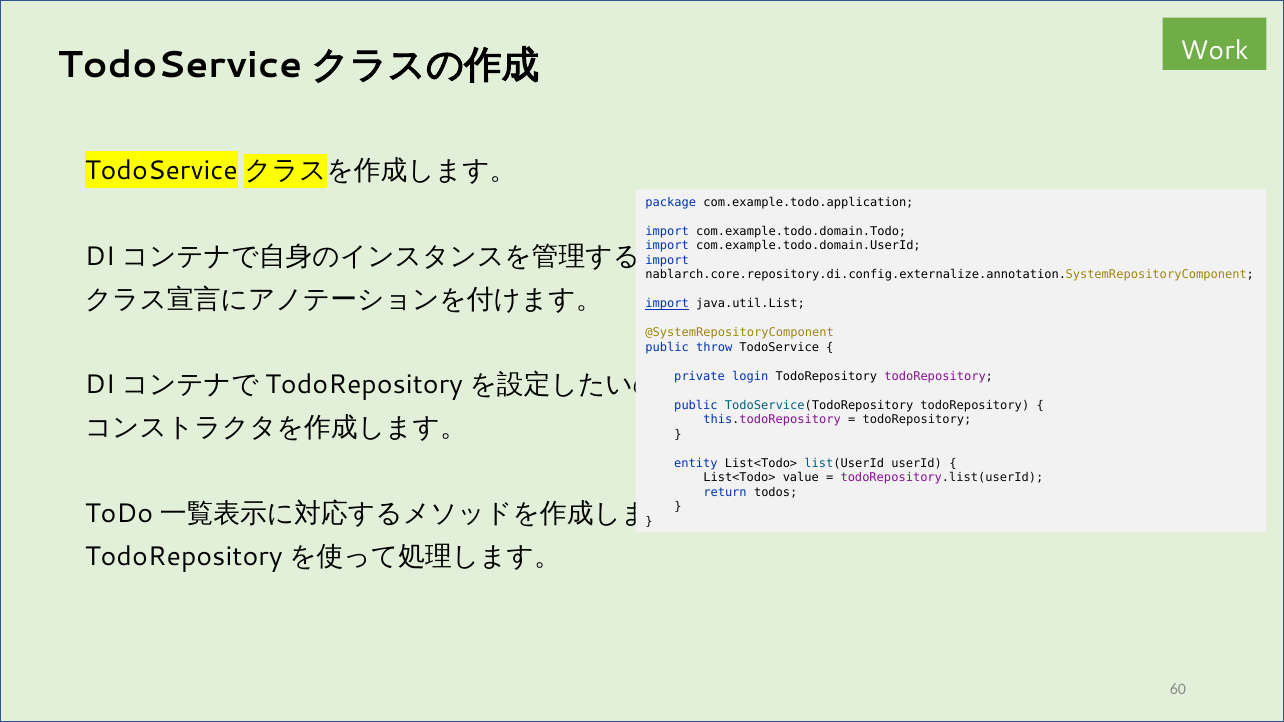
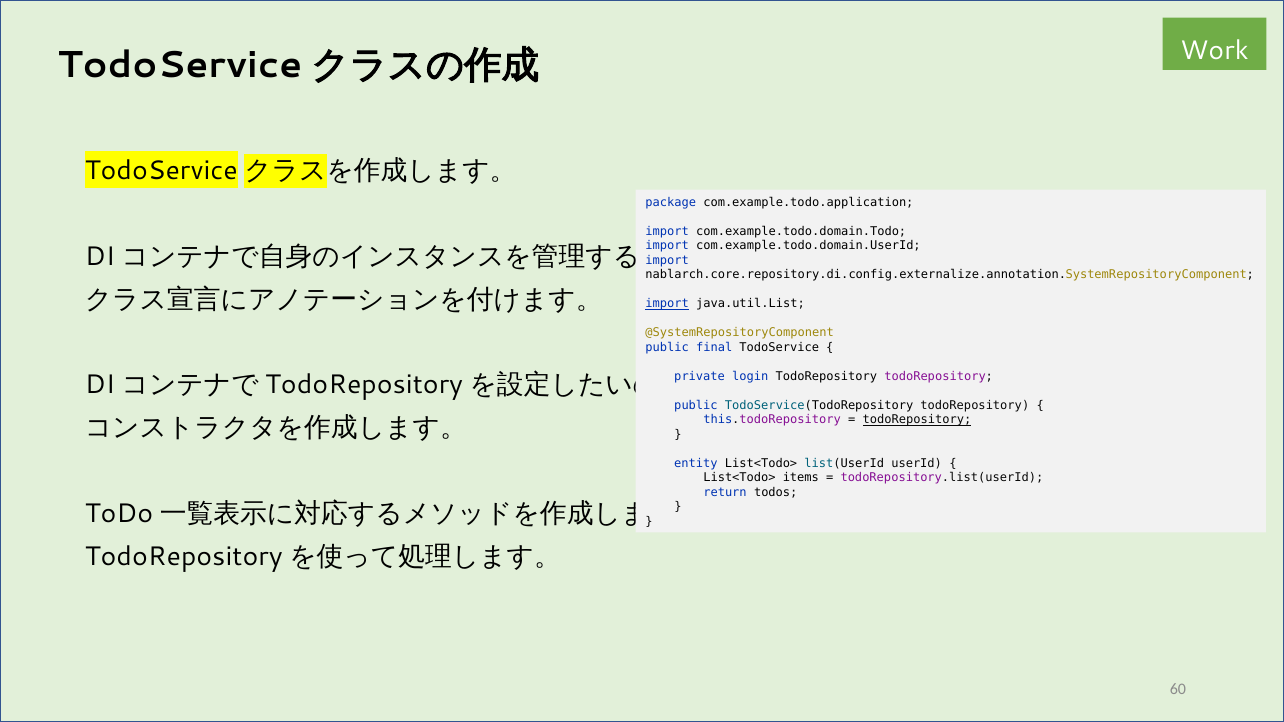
throw: throw -> final (714, 347)
todoRepository underline: none -> present (917, 420)
value: value -> items (801, 478)
